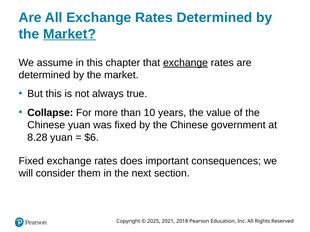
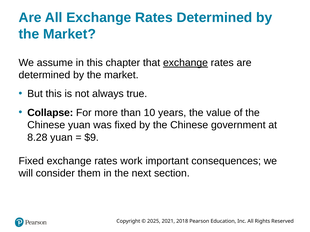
Market underline: present -> none (69, 34)
$6: $6 -> $9 (92, 138)
does: does -> work (131, 161)
